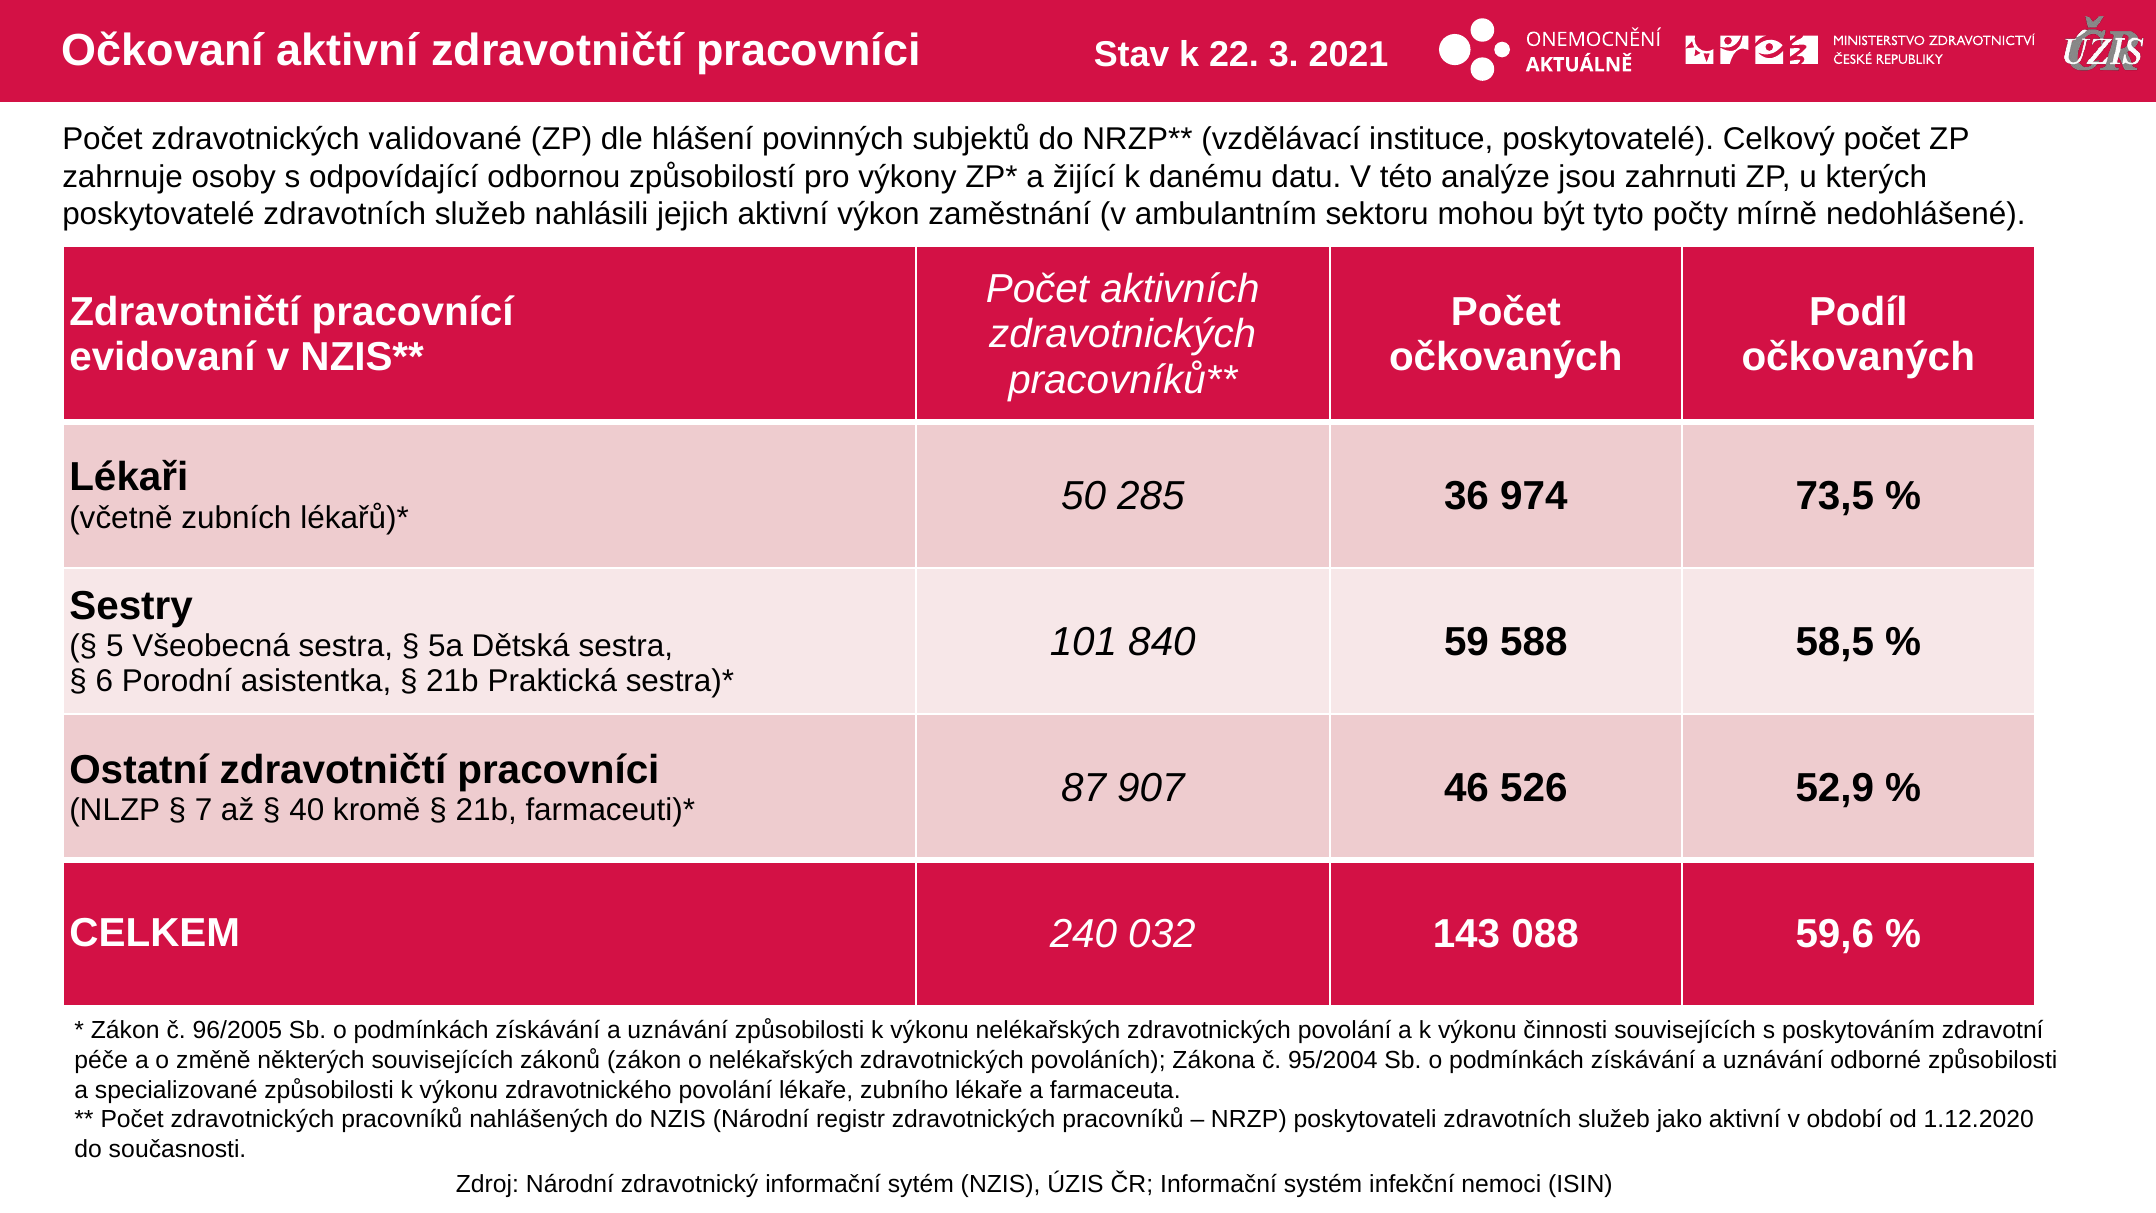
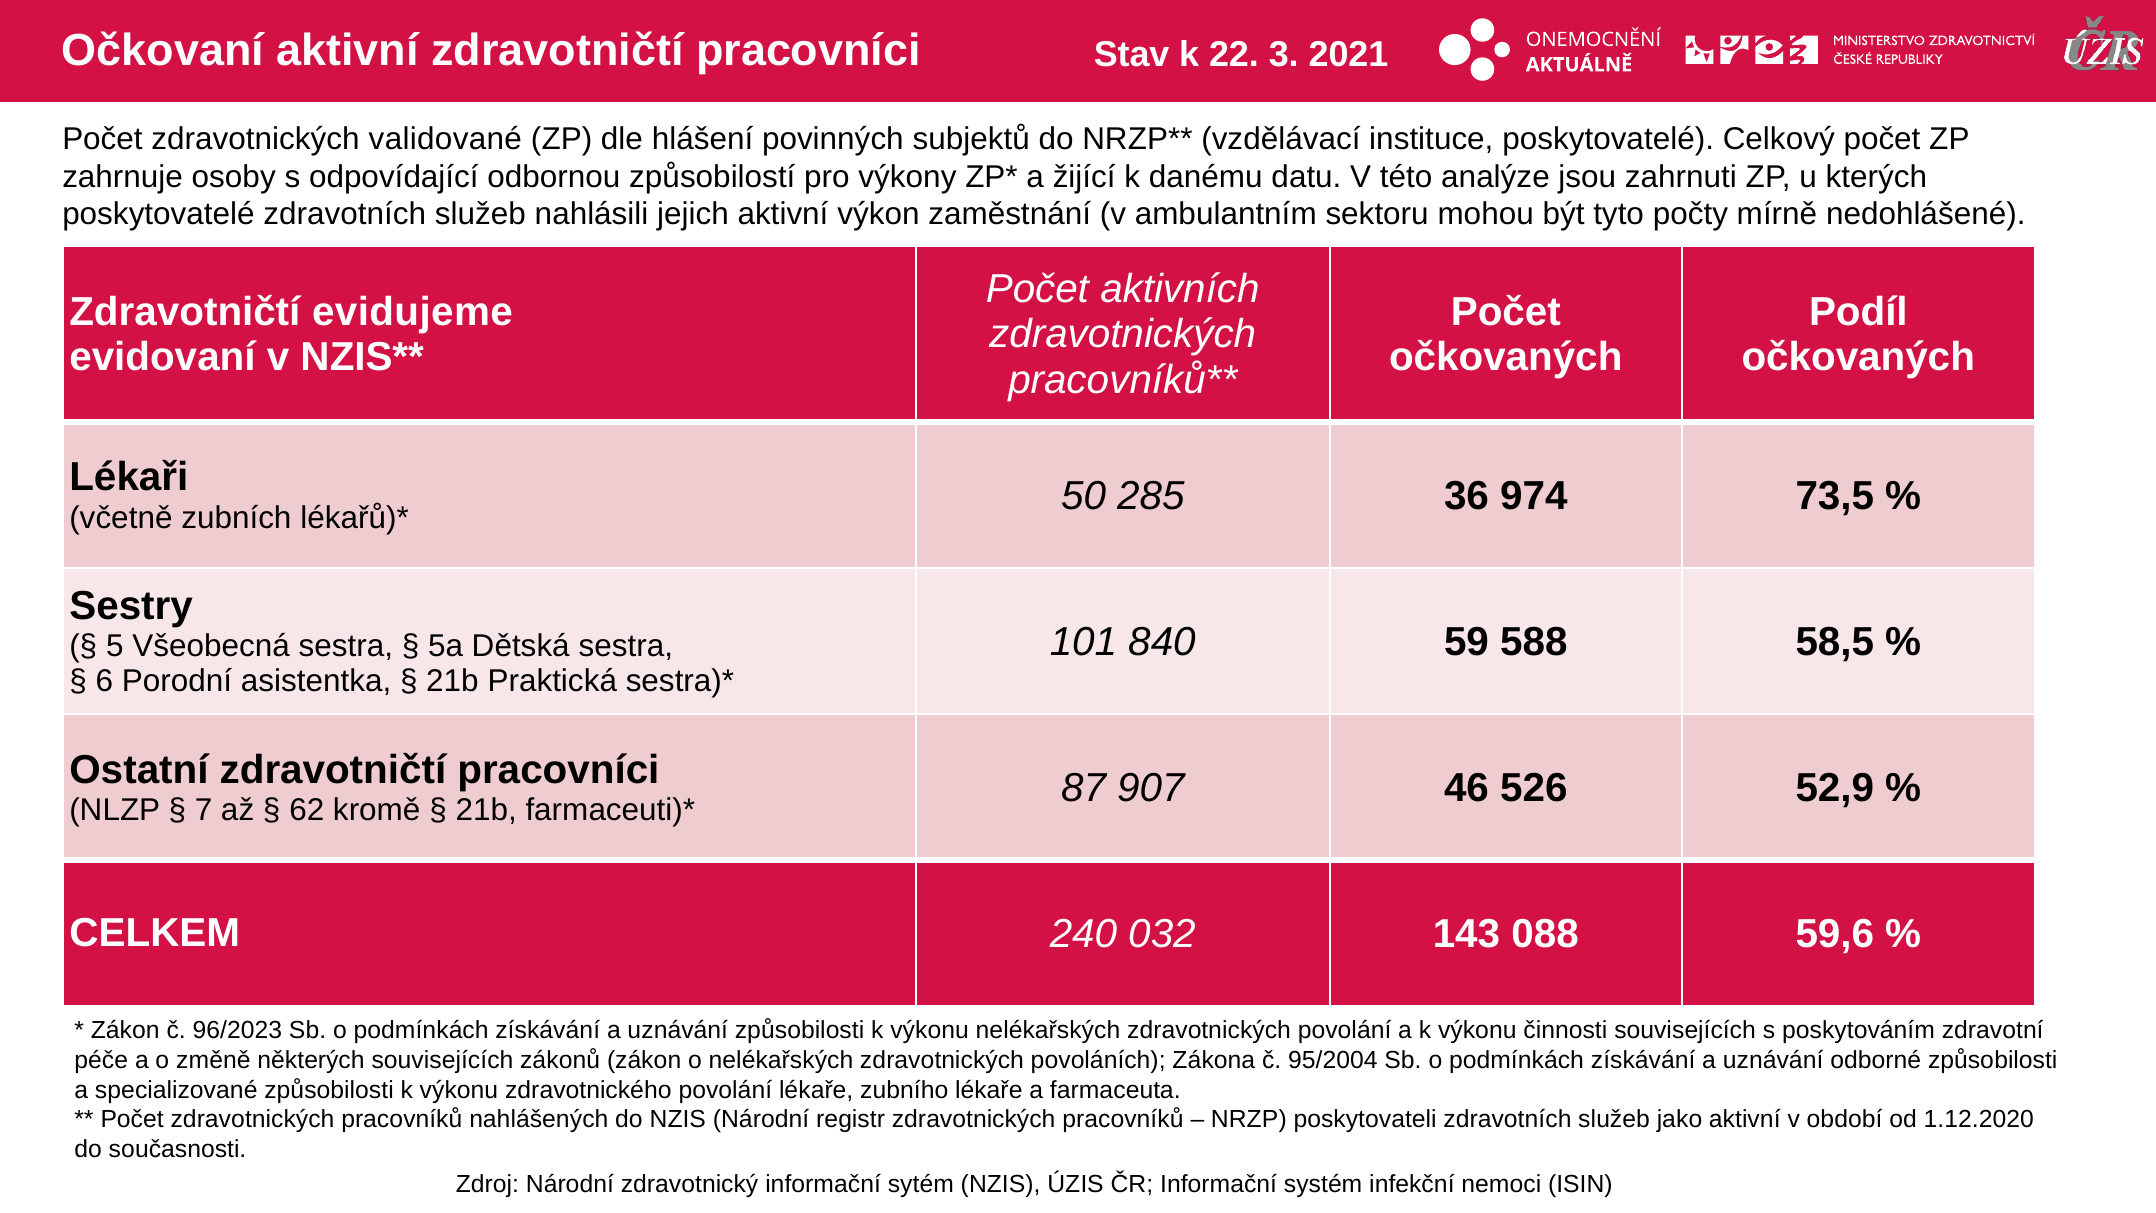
pracovnící: pracovnící -> evidujeme (412, 312)
40: 40 -> 62 (307, 810)
96/2005: 96/2005 -> 96/2023 (237, 1031)
